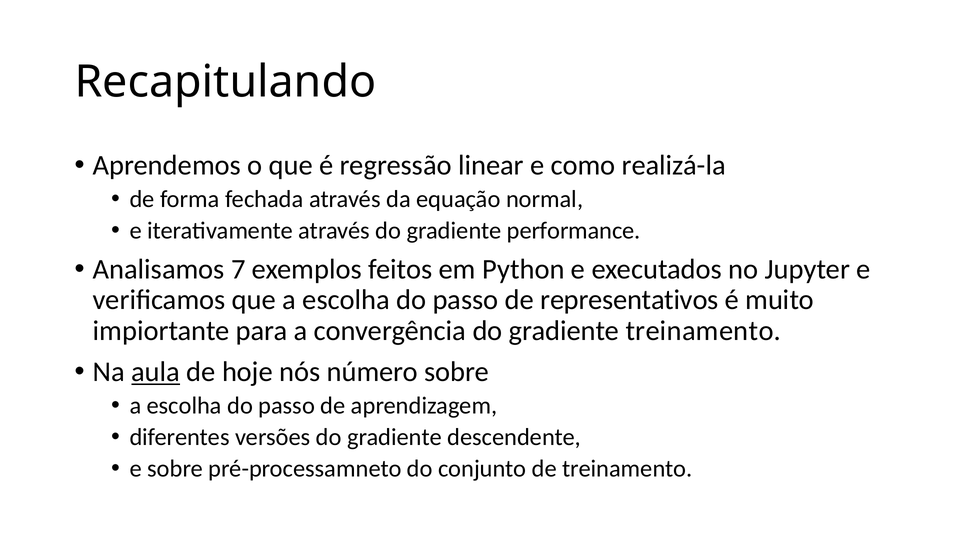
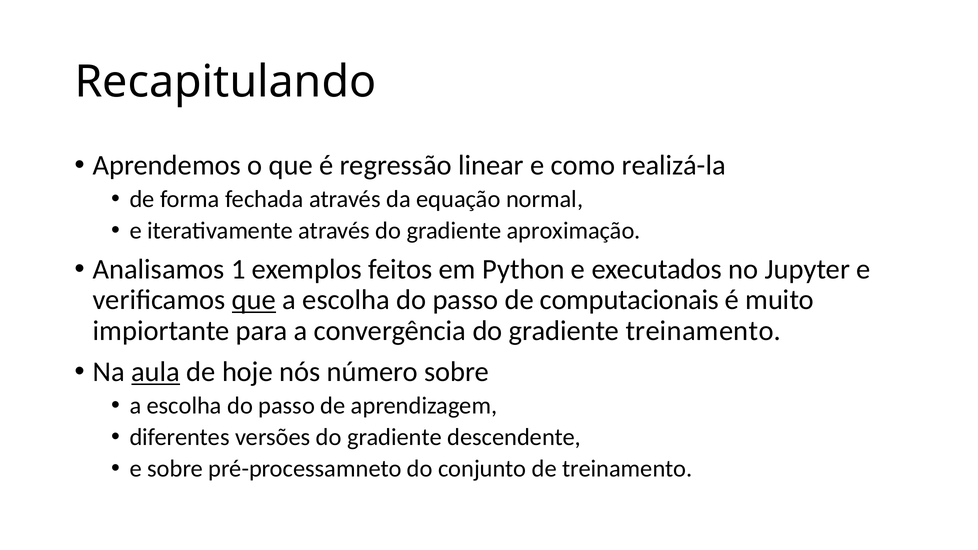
performance: performance -> aproximação (574, 231)
7: 7 -> 1 (238, 269)
que underline: none -> present (254, 300)
representativos: representativos -> computacionais (629, 300)
